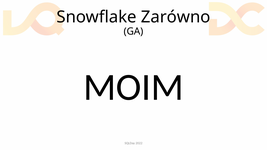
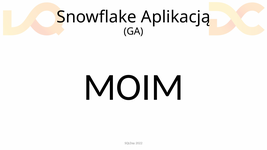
Zarówno: Zarówno -> Aplikacją (176, 17)
